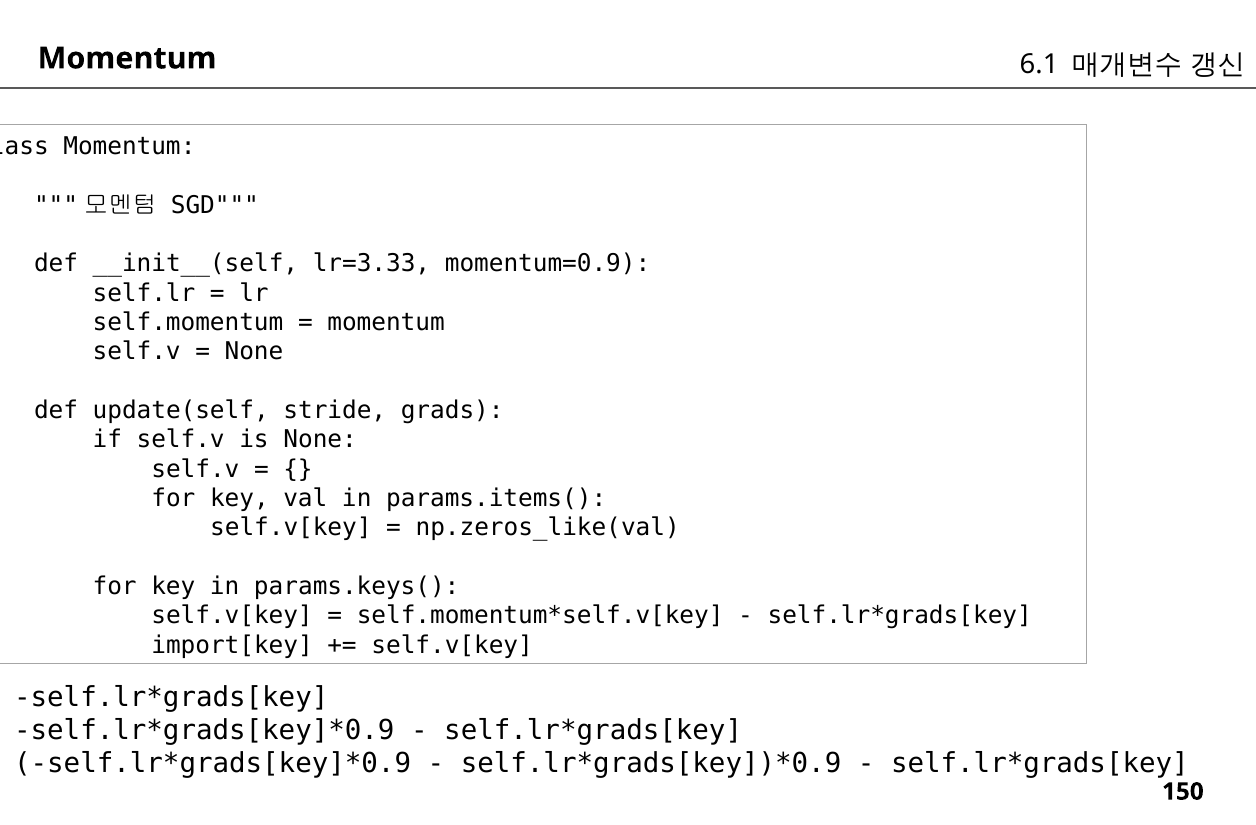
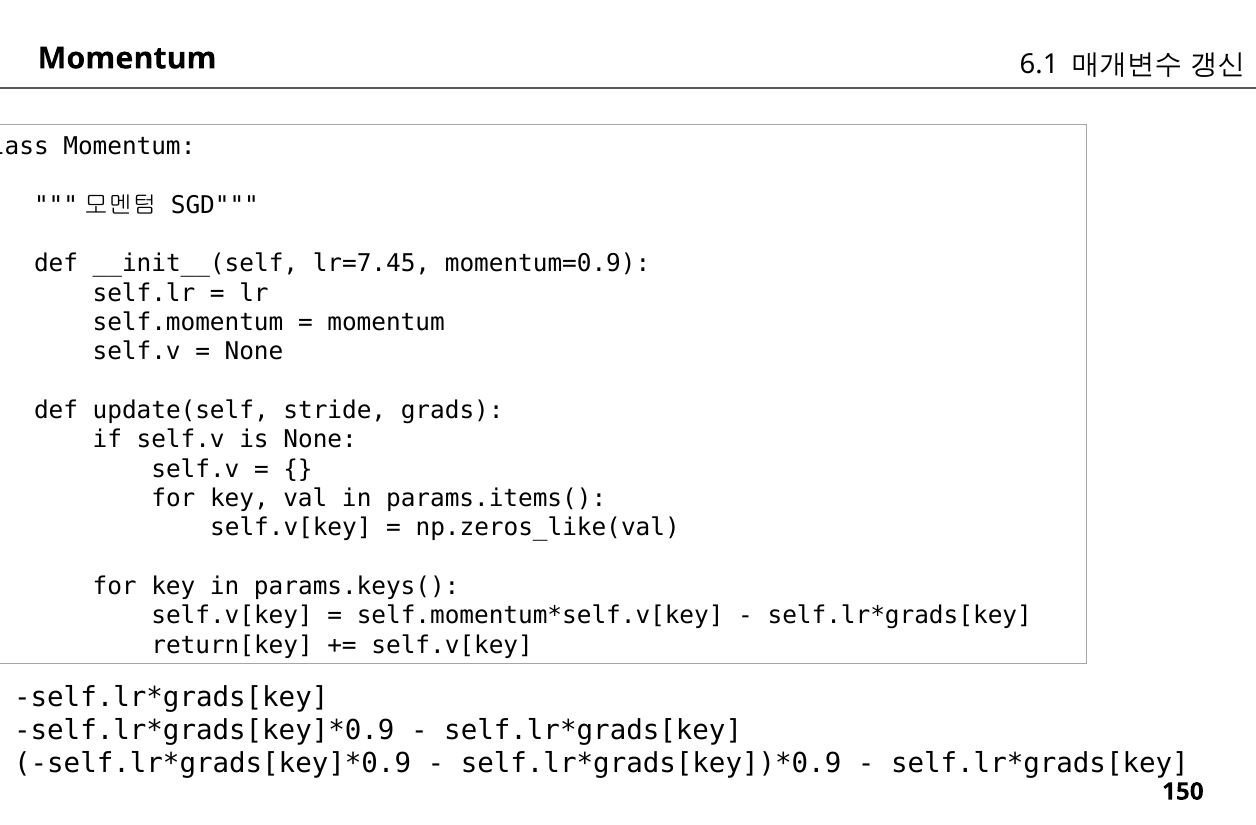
lr=3.33: lr=3.33 -> lr=7.45 (371, 264)
import[key: import[key -> return[key (232, 645)
